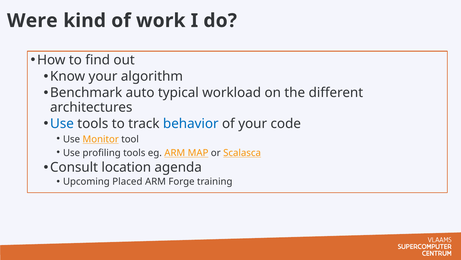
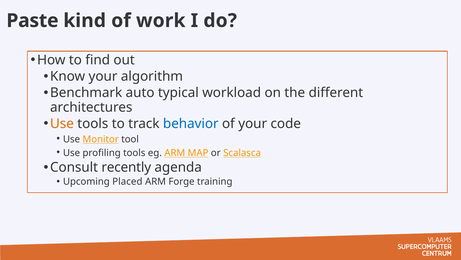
Were: Were -> Paste (32, 21)
Use colour: blue -> orange (62, 123)
location: location -> recently (126, 167)
